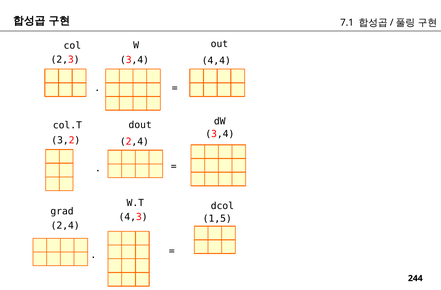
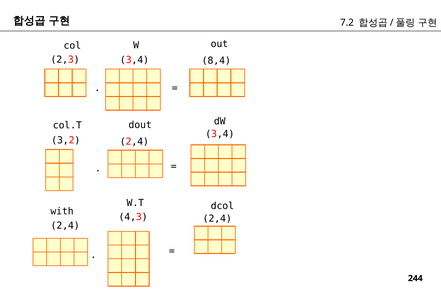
7.1: 7.1 -> 7.2 (347, 23)
4,4: 4,4 -> 8,4 (216, 61)
grad: grad -> with (62, 211)
1,5: 1,5 -> 2,4 (217, 218)
